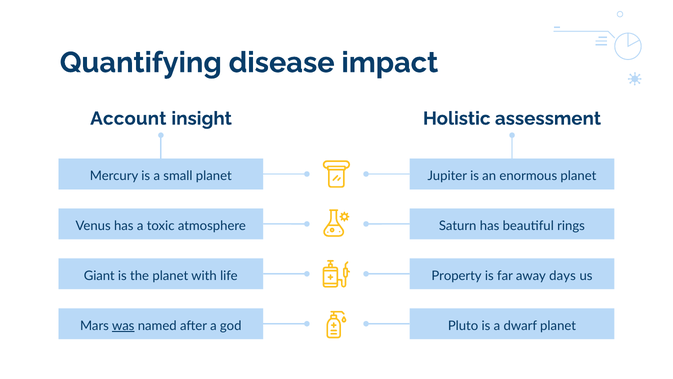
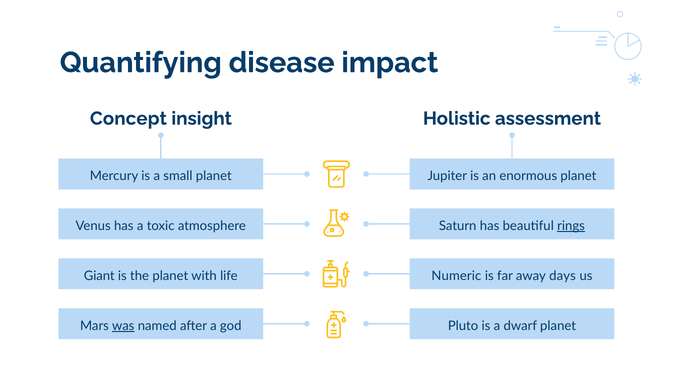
Account: Account -> Concept (128, 118)
rings underline: none -> present (571, 226)
Property: Property -> Numeric (456, 276)
